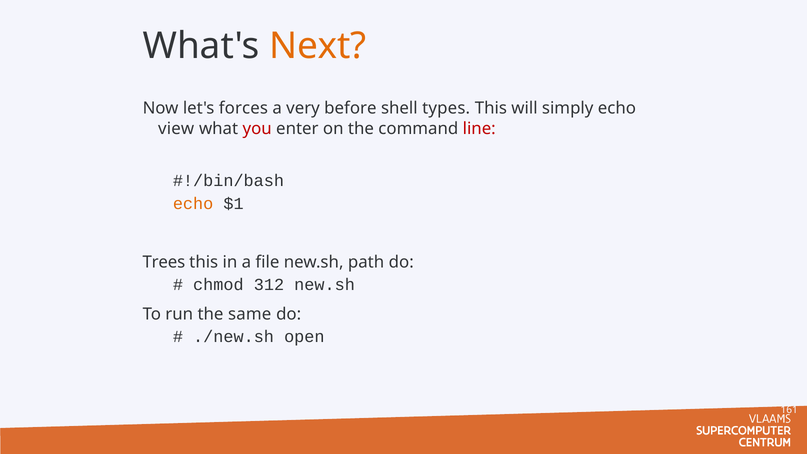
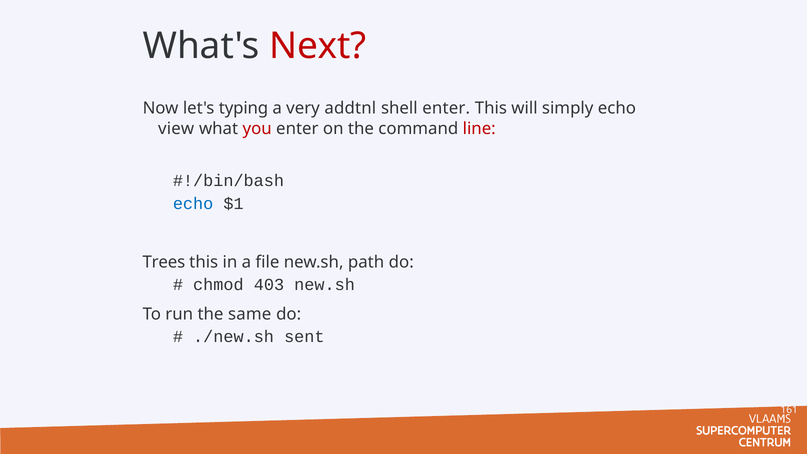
Next colour: orange -> red (318, 46)
forces: forces -> typing (244, 108)
before: before -> addtnl (350, 108)
shell types: types -> enter (446, 108)
echo colour: orange -> blue (193, 204)
312: 312 -> 403 (269, 285)
open: open -> sent (304, 337)
